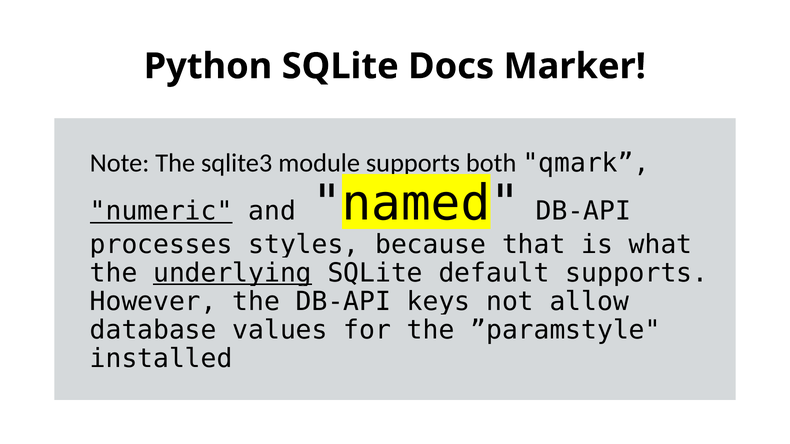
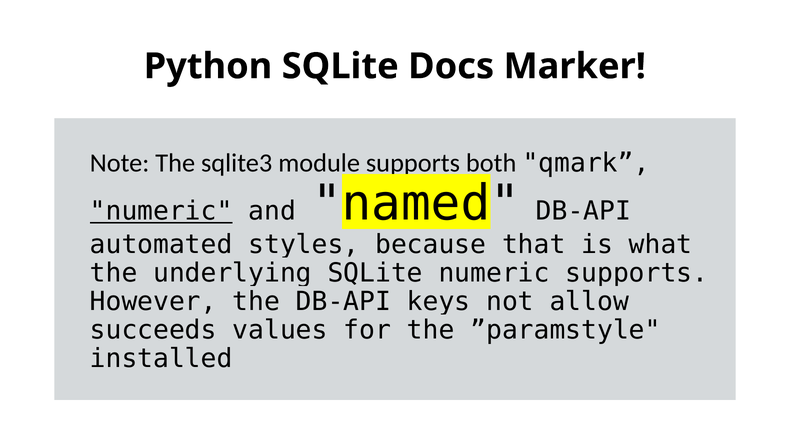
processes: processes -> automated (161, 245)
underlying underline: present -> none (232, 273)
SQLite default: default -> numeric (494, 273)
database: database -> succeeds (153, 330)
